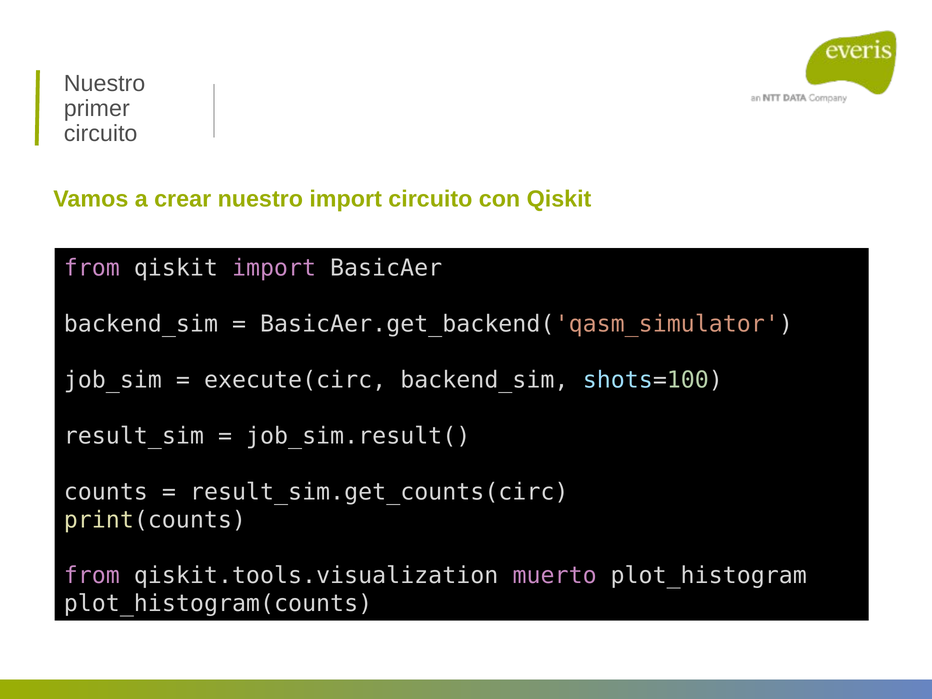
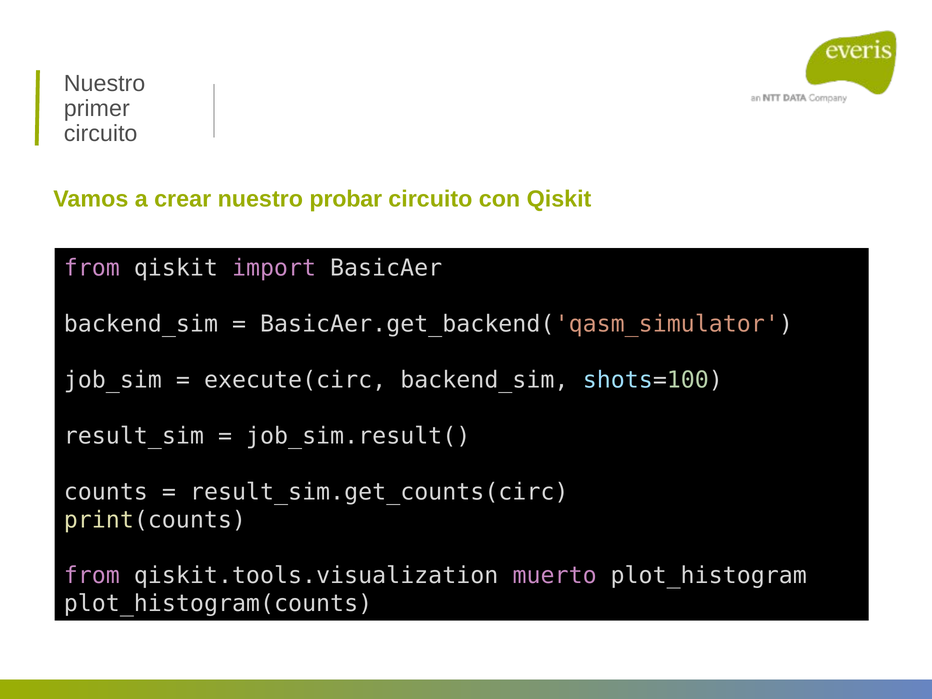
nuestro import: import -> probar (346, 199)
